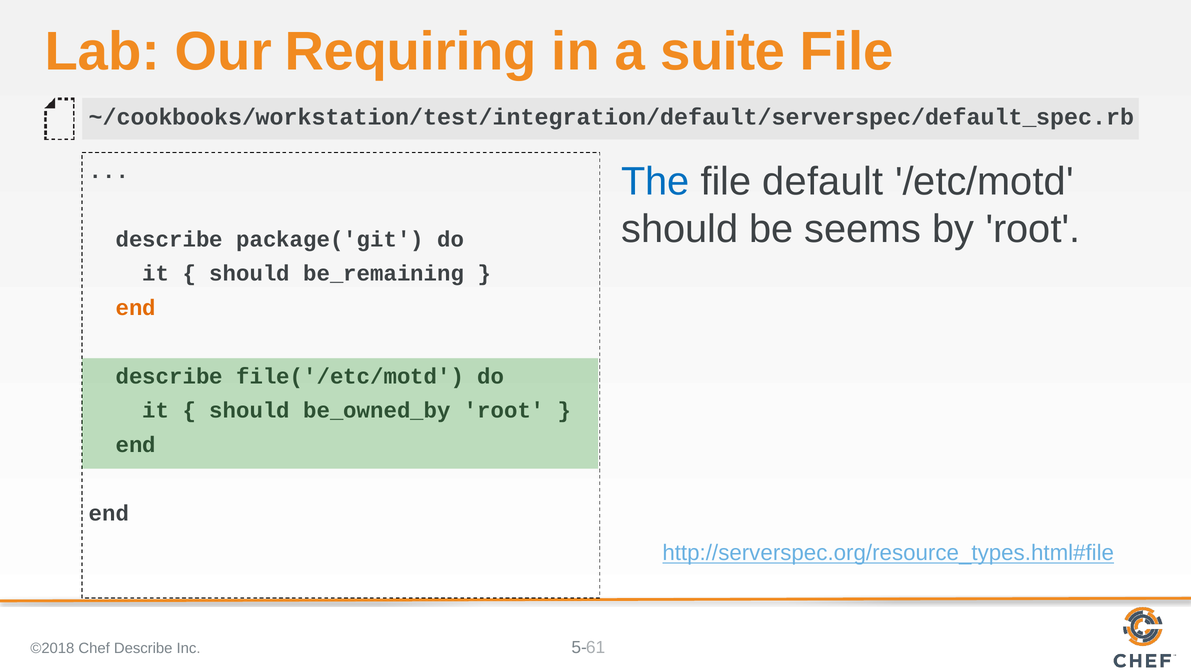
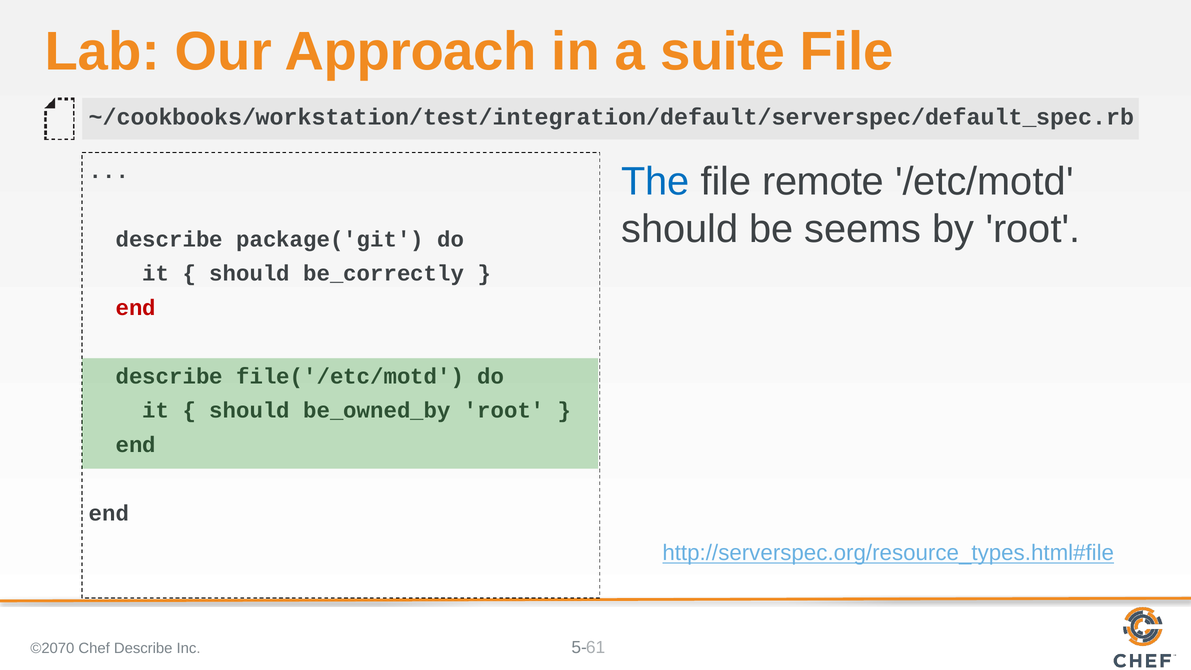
Requiring: Requiring -> Approach (411, 52)
default: default -> remote (823, 181)
be_remaining: be_remaining -> be_correctly (384, 273)
end colour: orange -> red (136, 308)
©2018: ©2018 -> ©2070 (52, 648)
